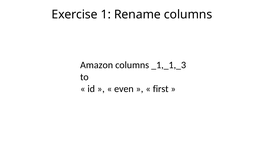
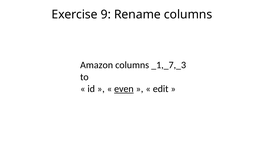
1: 1 -> 9 (106, 14)
_1,_1,_3: _1,_1,_3 -> _1,_7,_3 (169, 65)
even underline: none -> present (124, 89)
first: first -> edit (161, 89)
